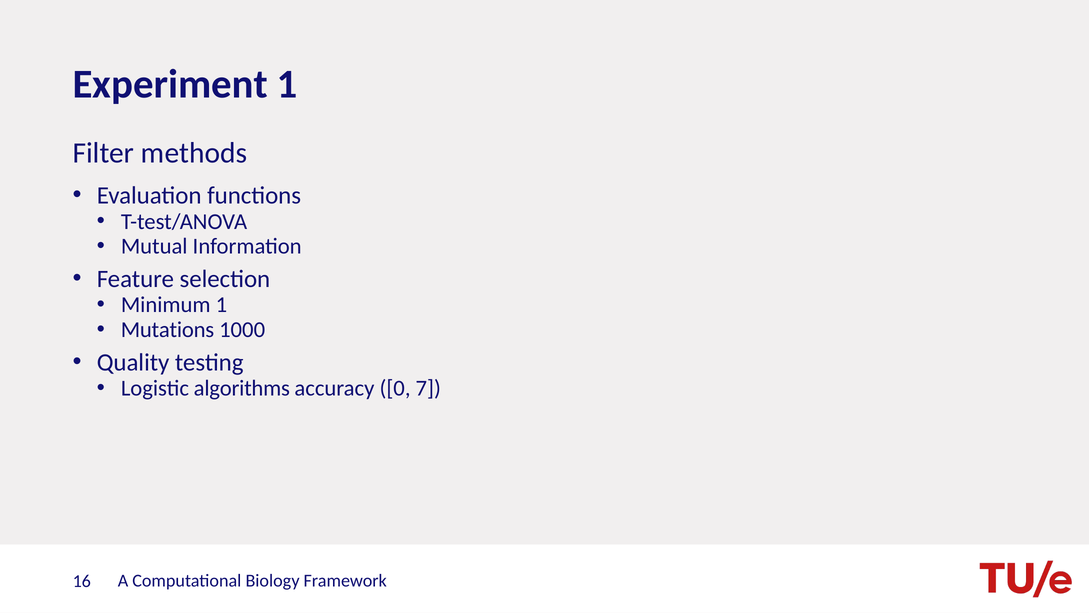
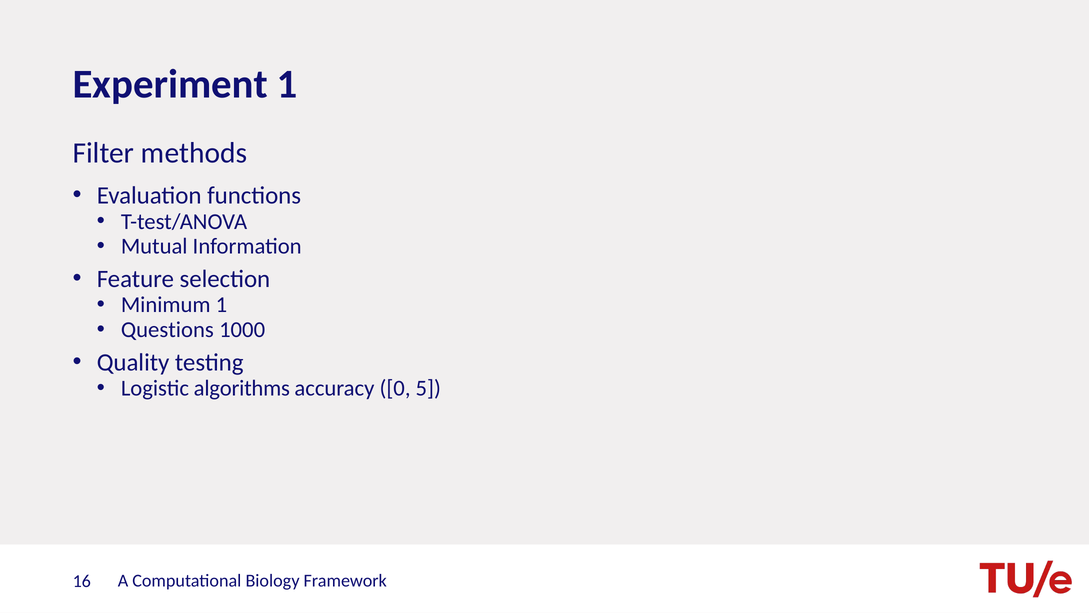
Mutations: Mutations -> Questions (167, 330)
7: 7 -> 5 (428, 388)
